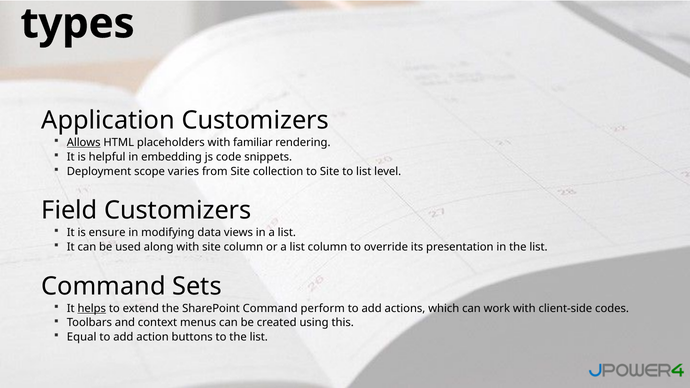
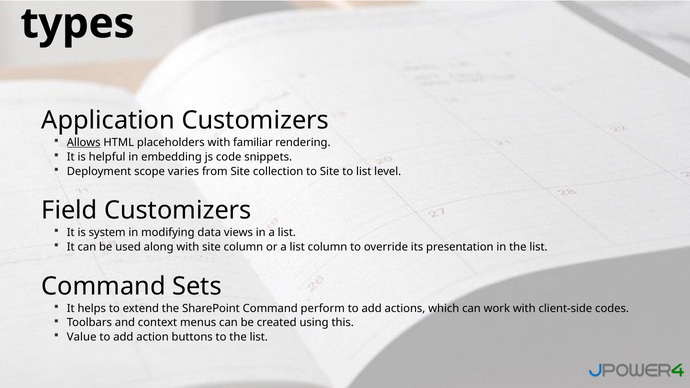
ensure: ensure -> system (107, 233)
helps underline: present -> none (92, 308)
Equal: Equal -> Value (82, 337)
